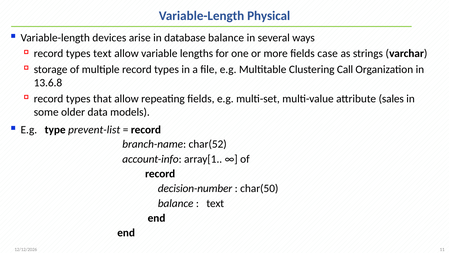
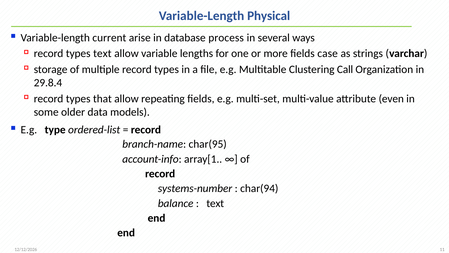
devices: devices -> current (109, 38)
database balance: balance -> process (226, 38)
13.6.8: 13.6.8 -> 29.8.4 (48, 83)
sales: sales -> even (391, 99)
prevent-list: prevent-list -> ordered-list (94, 129)
char(52: char(52 -> char(95 (208, 144)
decision-number: decision-number -> systems-number (195, 188)
char(50: char(50 -> char(94 (259, 188)
